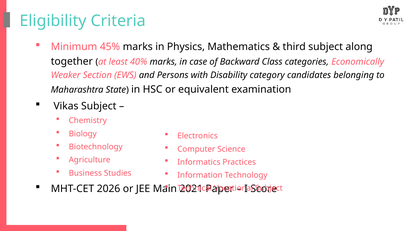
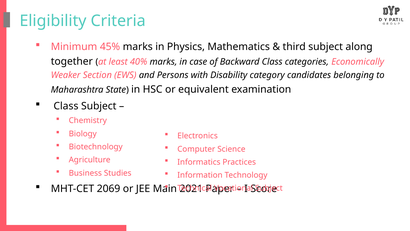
Vikas: Vikas -> Class (66, 106)
2026: 2026 -> 2069 (109, 188)
